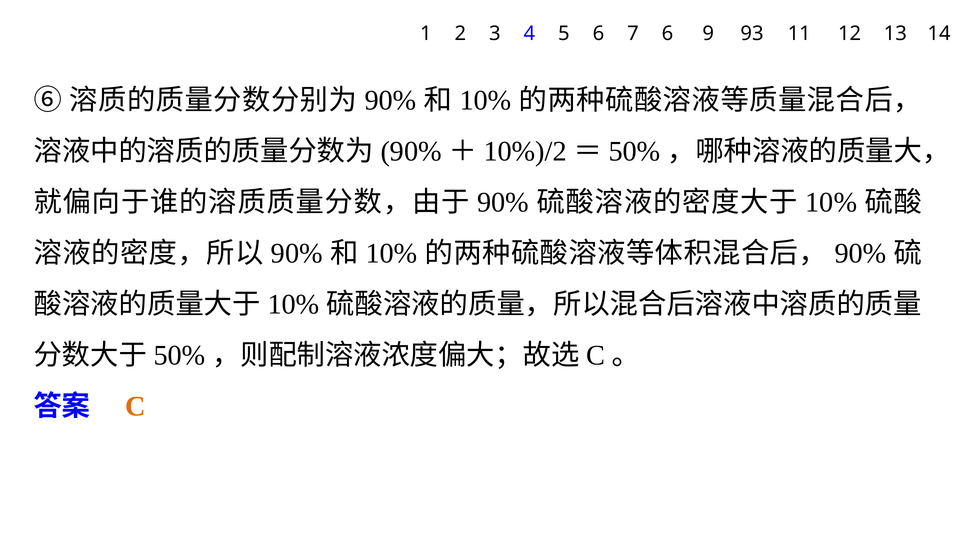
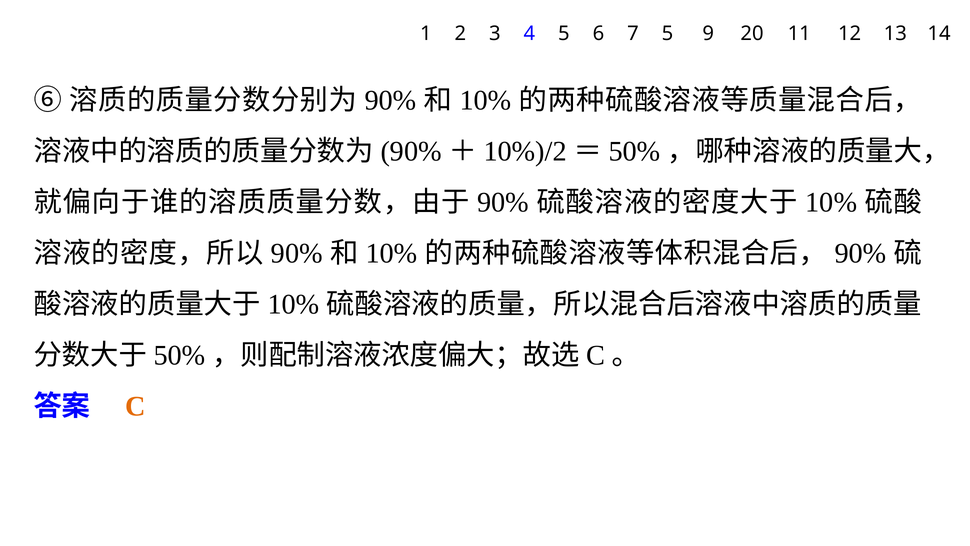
7 6: 6 -> 5 (667, 33)
93: 93 -> 20 (752, 33)
